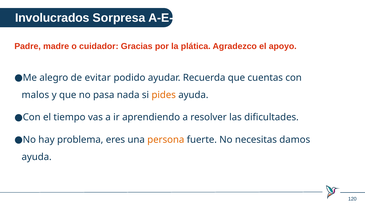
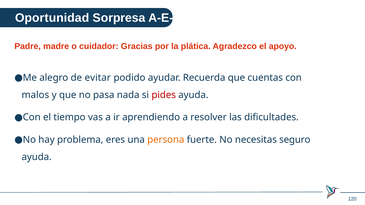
Involucrados: Involucrados -> Oportunidad (52, 18)
pides colour: orange -> red (164, 95)
damos: damos -> seguro (295, 140)
